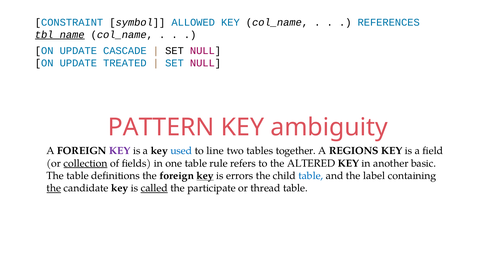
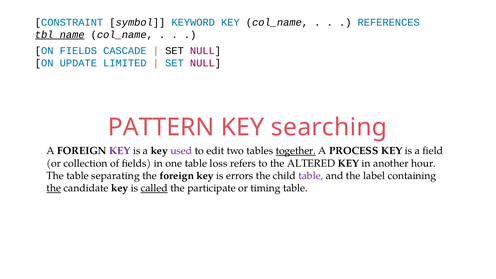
ALLOWED: ALLOWED -> KEYWORD (193, 22)
UPDATE: UPDATE -> FIELDS (78, 51)
TREATED: TREATED -> LIMITED (125, 63)
ambiguity: ambiguity -> searching (329, 127)
used colour: blue -> purple (181, 151)
line: line -> edit (215, 151)
together underline: none -> present (296, 151)
REGIONS: REGIONS -> PROCESS (354, 151)
collection underline: present -> none (86, 163)
rule: rule -> loss (219, 163)
basic: basic -> hour (423, 163)
definitions: definitions -> separating (116, 176)
key underline: present -> none (205, 176)
table colour: blue -> purple (311, 176)
thread: thread -> timing (266, 188)
